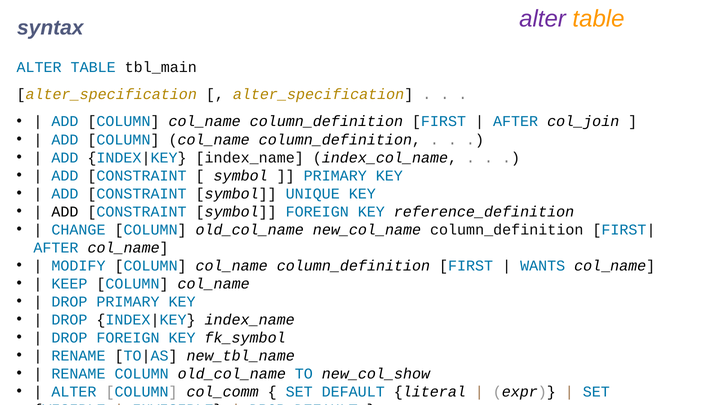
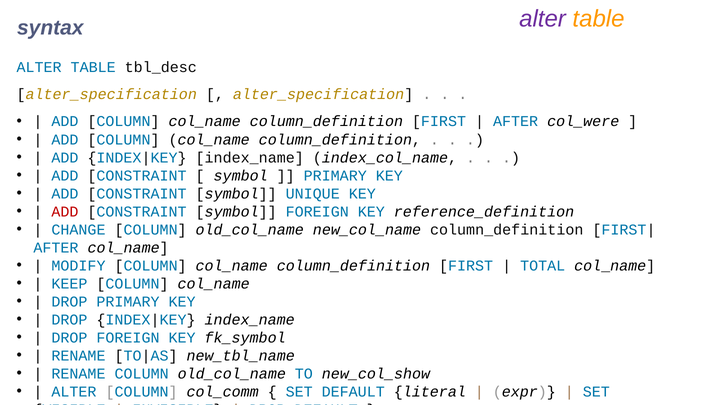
tbl_main: tbl_main -> tbl_desc (161, 67)
col_join: col_join -> col_were (583, 122)
ADD colour: black -> red (65, 212)
WANTS: WANTS -> TOTAL (543, 266)
